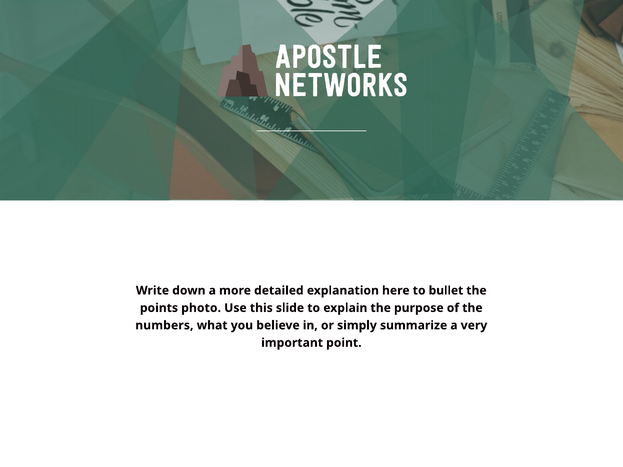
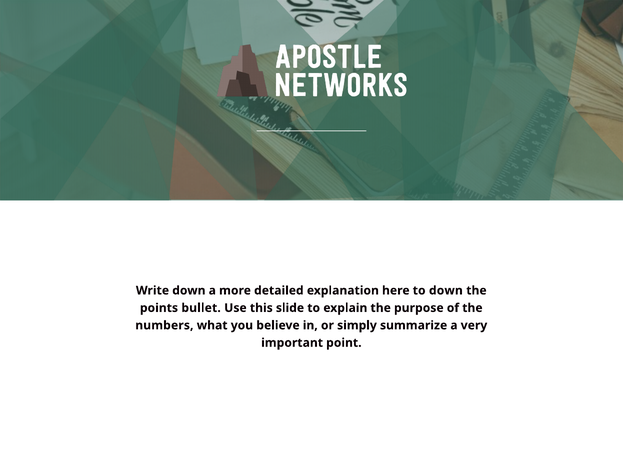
to bullet: bullet -> down (446, 291)
photo: photo -> bullet (201, 308)
